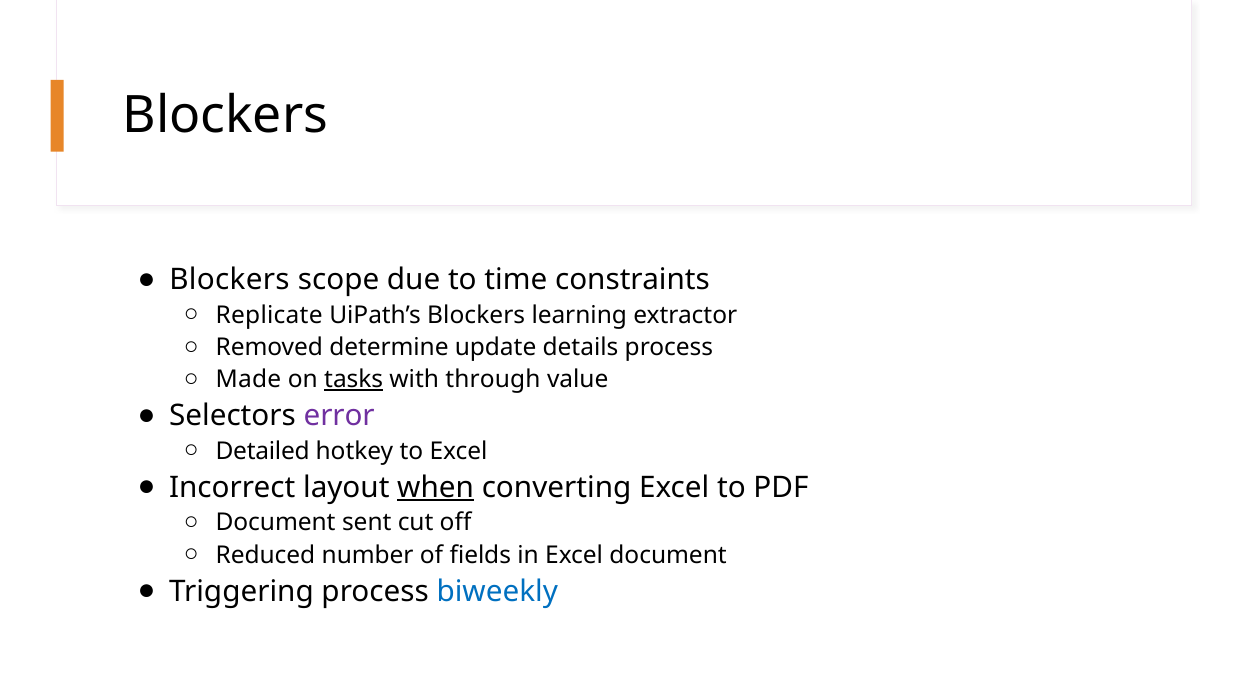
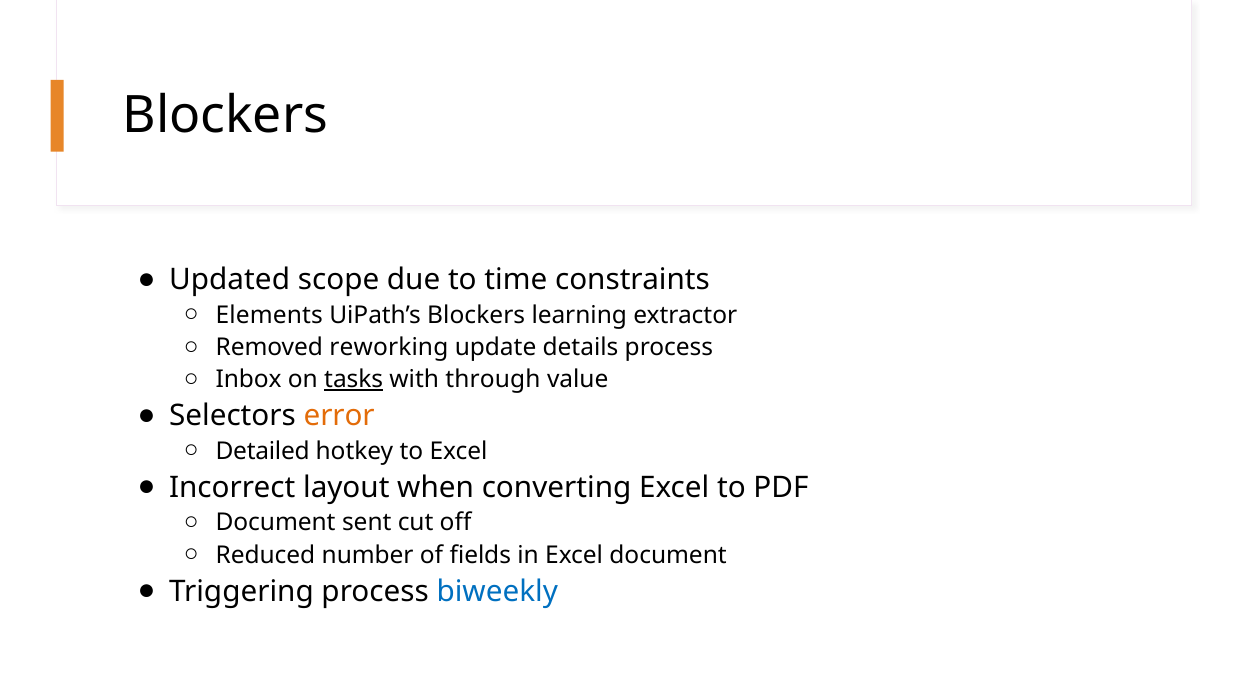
Blockers: Blockers -> Updated (230, 280)
Replicate: Replicate -> Elements (269, 315)
determine: determine -> reworking (389, 347)
Made: Made -> Inbox (249, 380)
error colour: purple -> orange (339, 416)
when underline: present -> none (436, 488)
